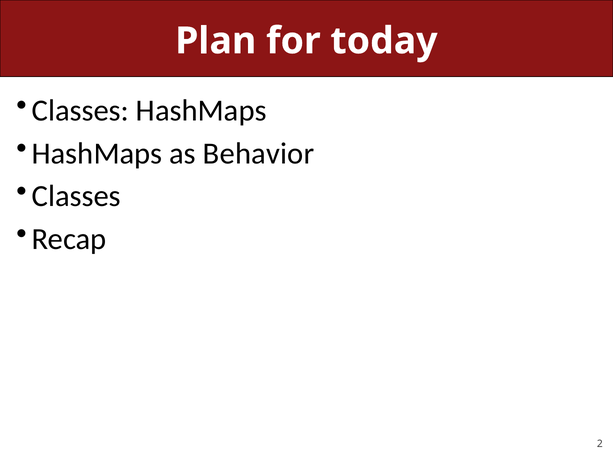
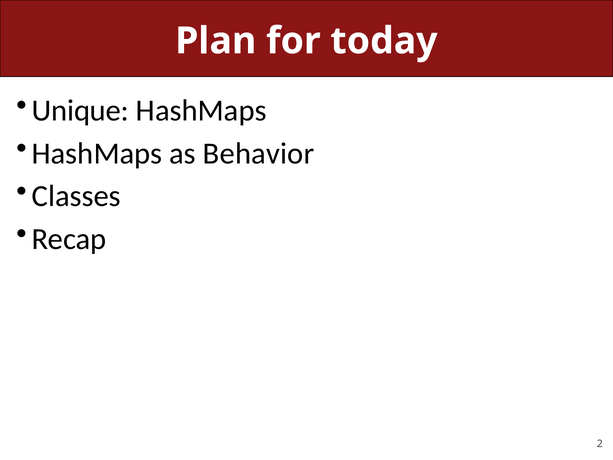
Classes: Classes -> Unique (80, 110)
